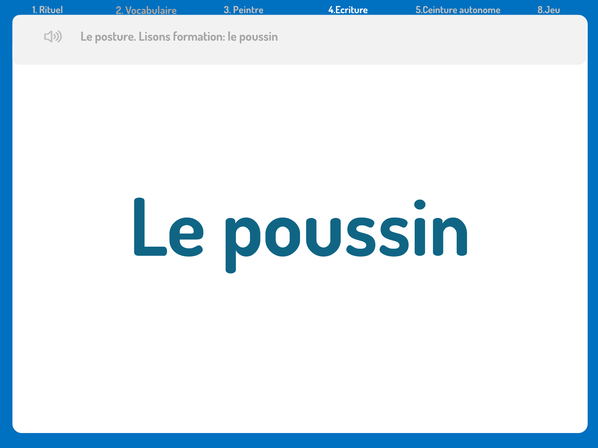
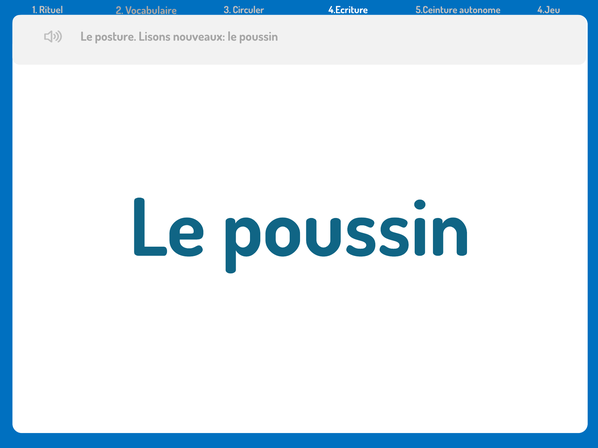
Peintre: Peintre -> Circuler (248, 10)
8.Jeu: 8.Jeu -> 4.Jeu (549, 10)
formation: formation -> nouveaux (199, 37)
